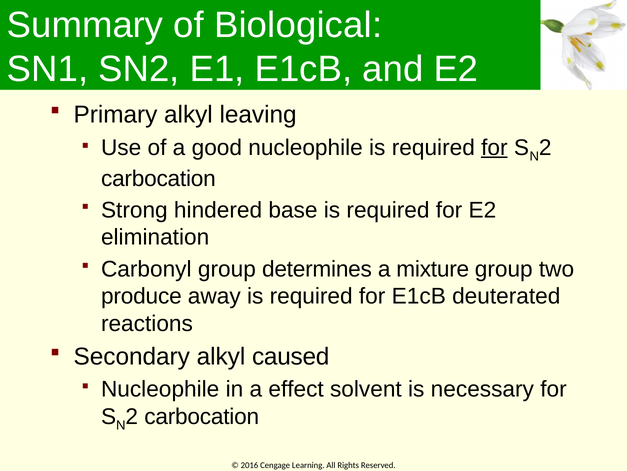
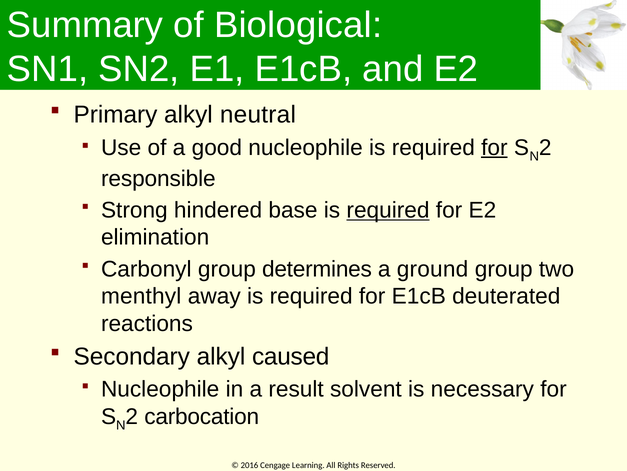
leaving: leaving -> neutral (258, 115)
carbocation: carbocation -> responsible (158, 178)
required underline: none -> present (388, 210)
mixture: mixture -> ground (433, 269)
produce: produce -> menthyl (141, 296)
effect: effect -> result (296, 389)
